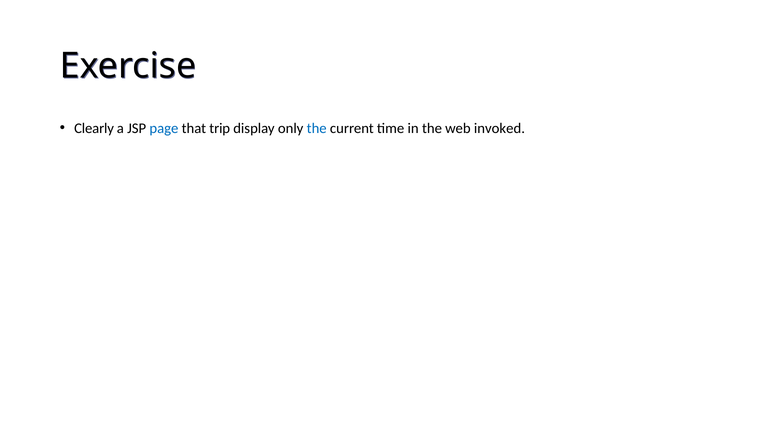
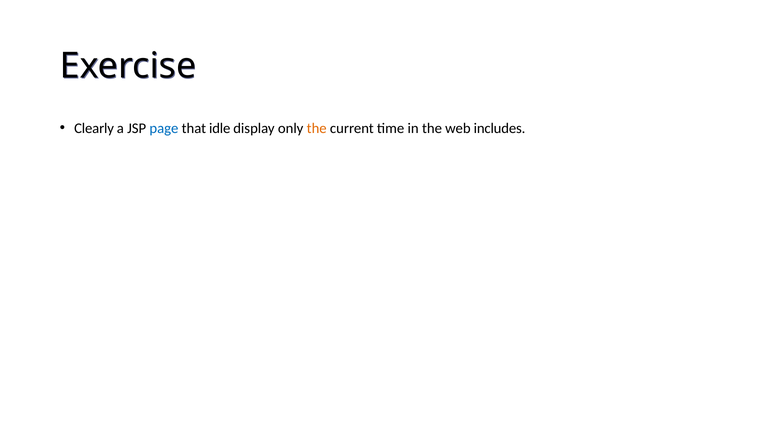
trip: trip -> idle (220, 128)
the colour: blue -> orange (317, 128)
invoked: invoked -> includes (500, 128)
